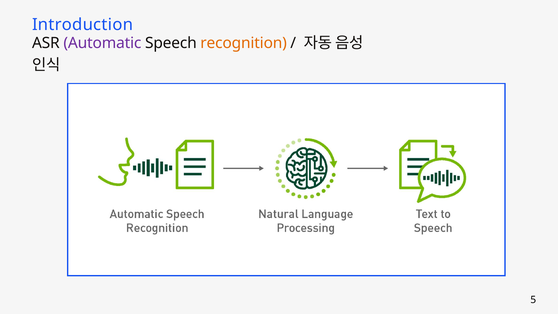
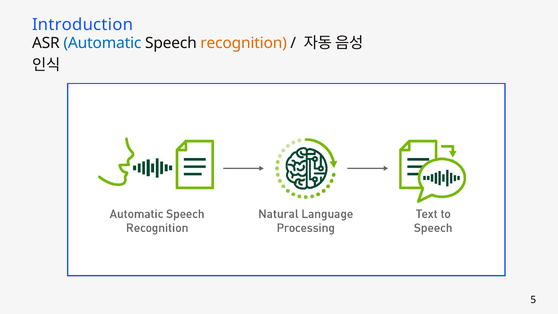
Automatic colour: purple -> blue (102, 43)
